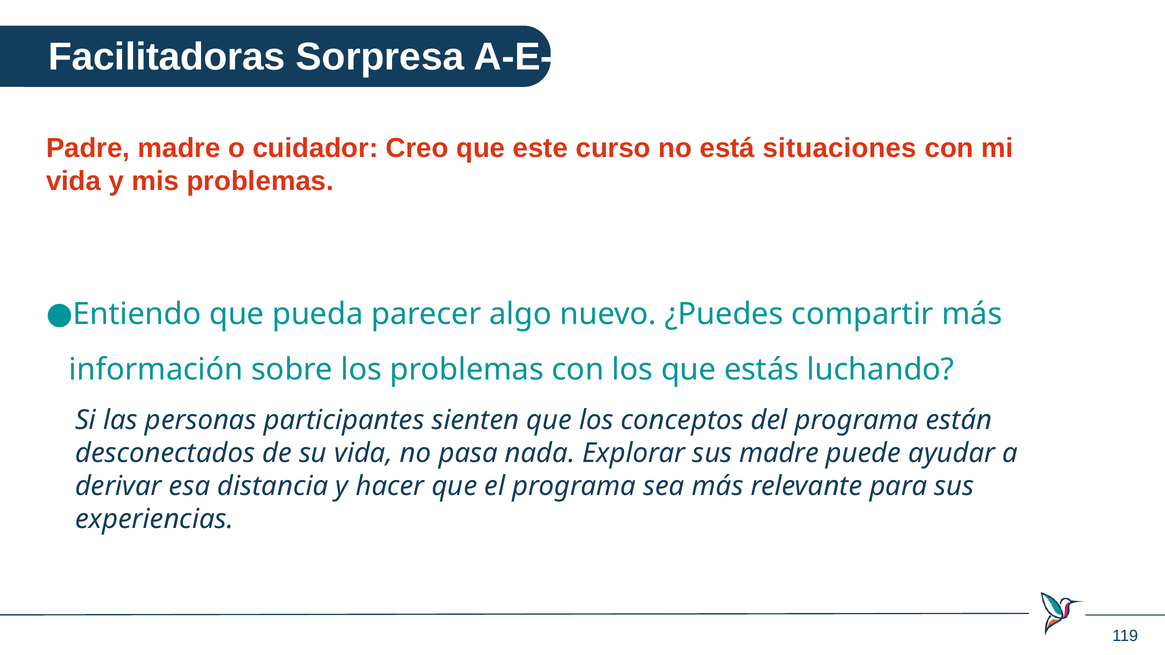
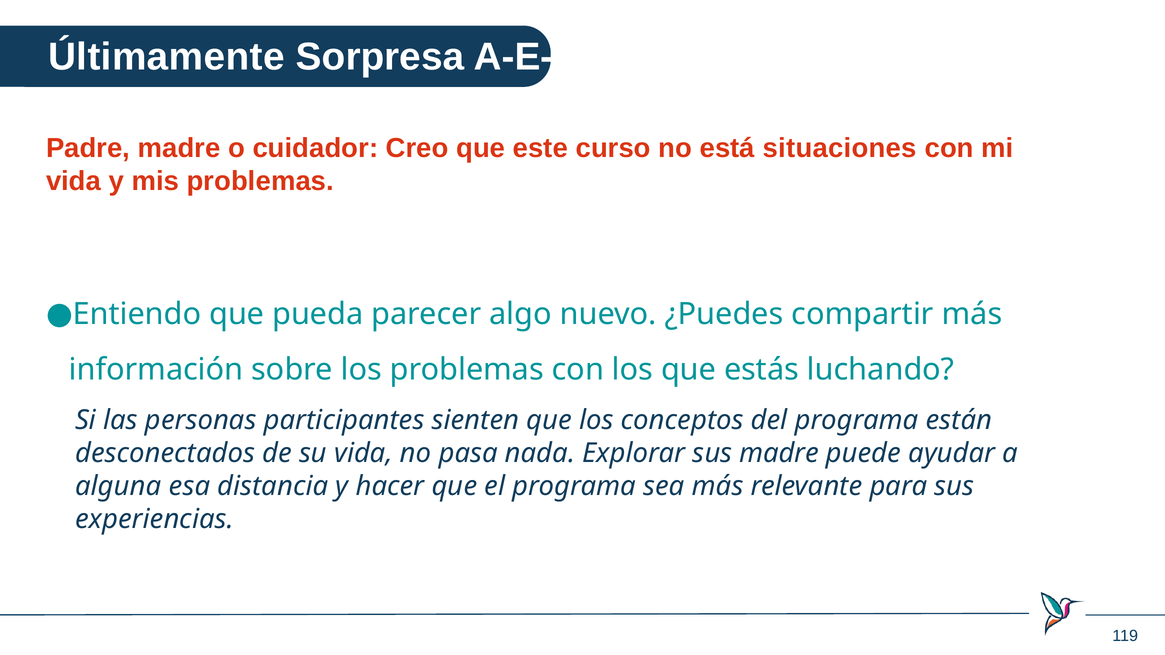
Facilitadoras: Facilitadoras -> Últimamente (166, 57)
derivar: derivar -> alguna (118, 487)
